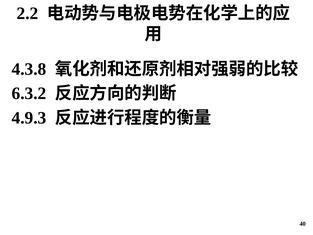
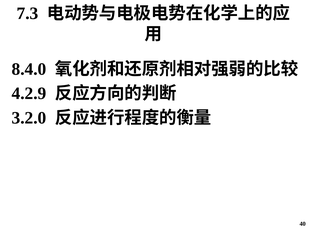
2.2: 2.2 -> 7.3 (28, 13)
4.3.8: 4.3.8 -> 8.4.0 (29, 69)
6.3.2: 6.3.2 -> 4.2.9 (29, 93)
4.9.3: 4.9.3 -> 3.2.0 (29, 118)
